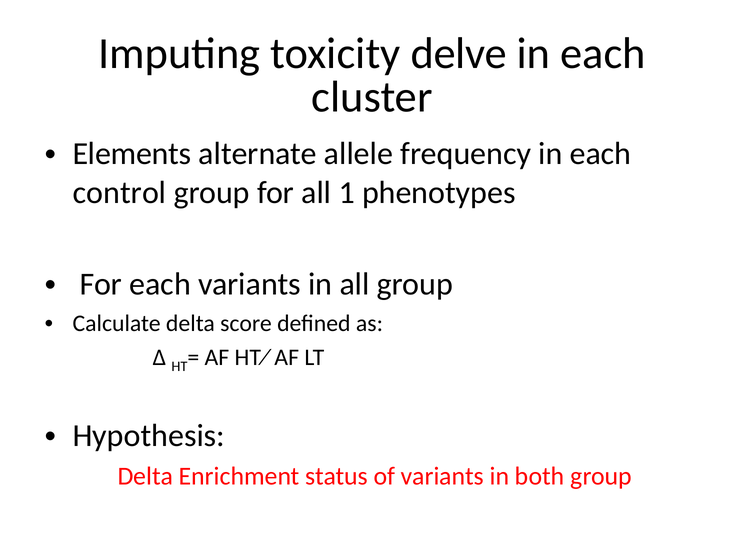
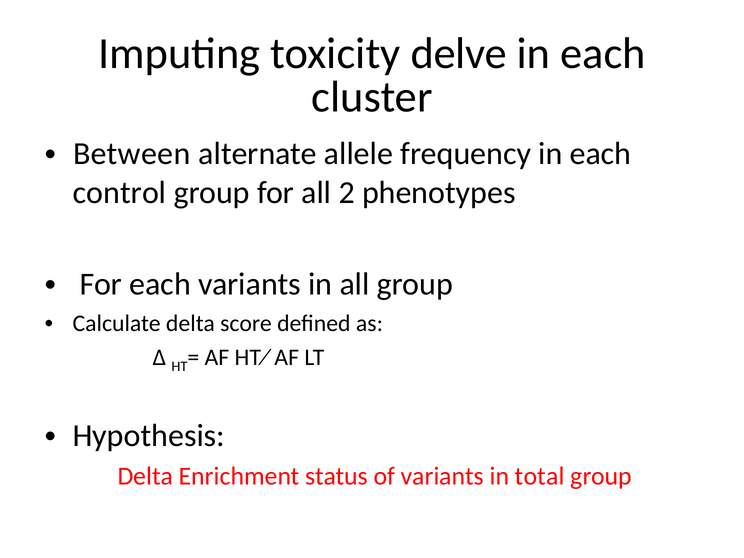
Elements: Elements -> Between (132, 154)
1: 1 -> 2 (347, 193)
both: both -> total (540, 476)
